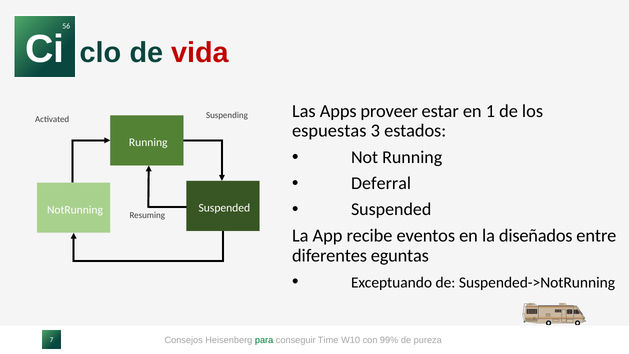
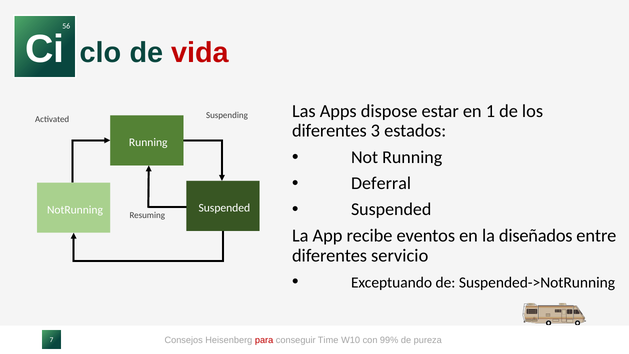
proveer: proveer -> dispose (389, 111)
espuestas: espuestas -> diferentes (329, 131)
eguntas: eguntas -> servicio (400, 255)
para colour: green -> red (264, 340)
